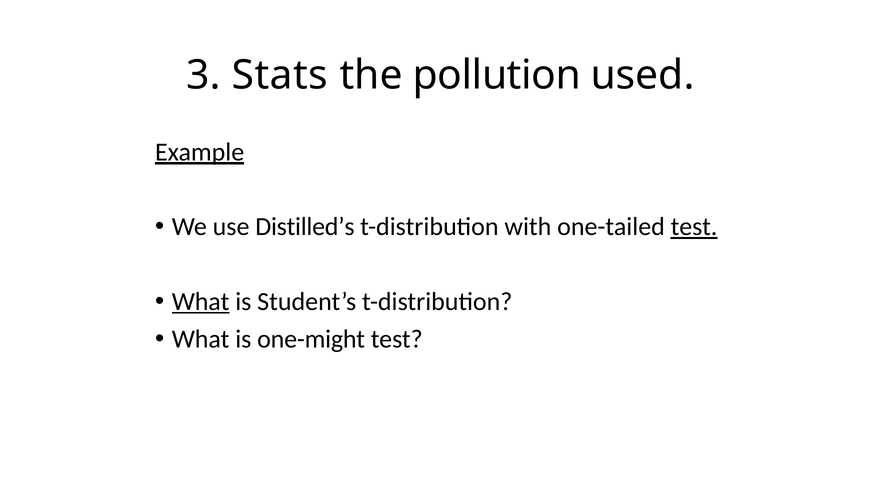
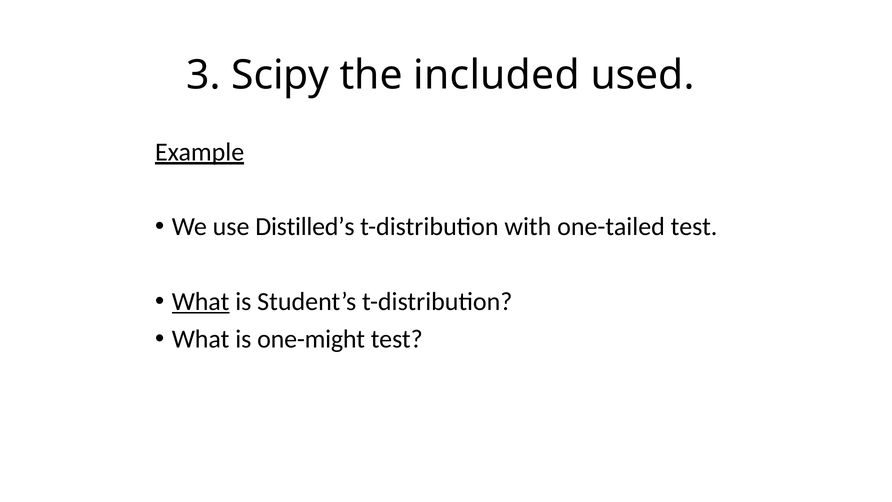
Stats: Stats -> Scipy (280, 75)
pollution: pollution -> included (497, 75)
test underline: present -> none (694, 227)
